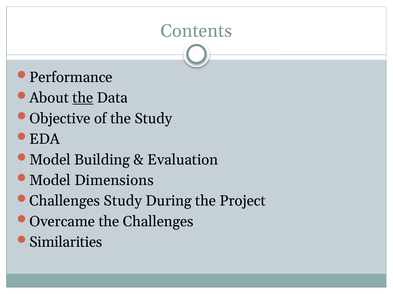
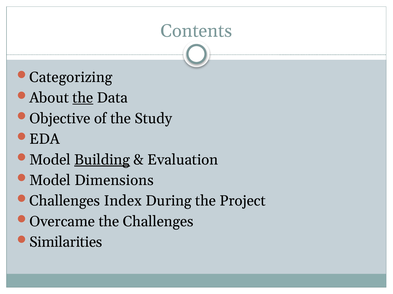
Performance: Performance -> Categorizing (71, 77)
Building underline: none -> present (102, 160)
Challenges Study: Study -> Index (123, 201)
